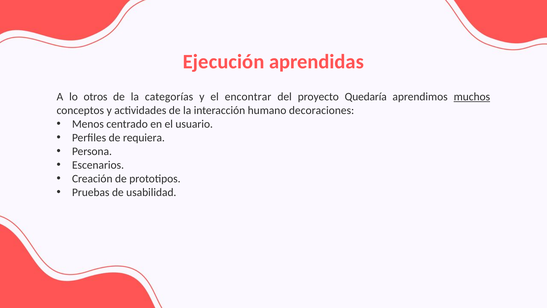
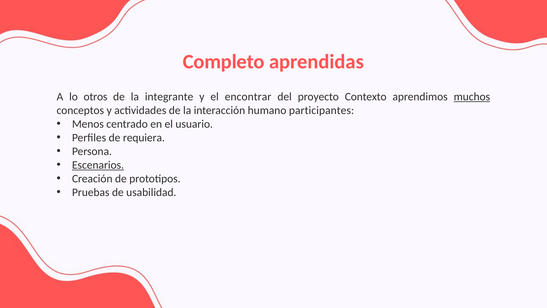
Ejecución: Ejecución -> Completo (224, 62)
categorías: categorías -> integrante (169, 97)
Quedaría: Quedaría -> Contexto (366, 97)
decoraciones: decoraciones -> participantes (322, 110)
Escenarios underline: none -> present (98, 165)
